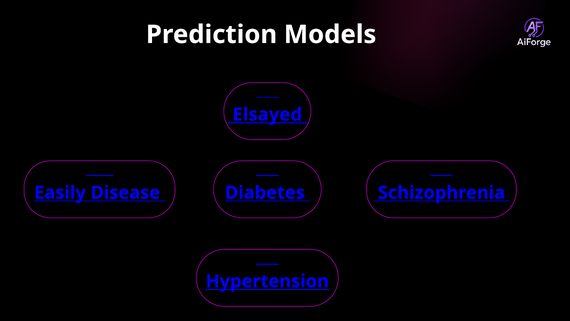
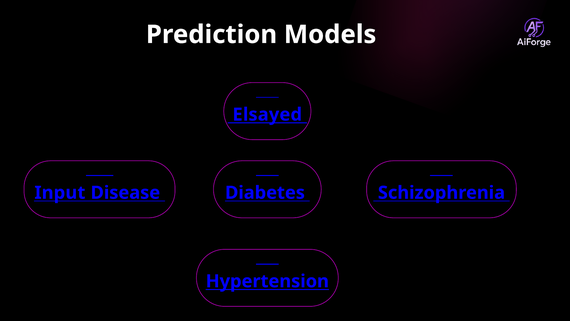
Easily: Easily -> Input (60, 193)
